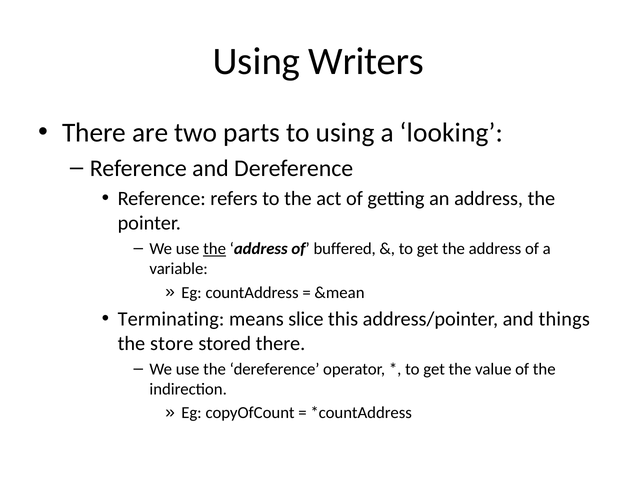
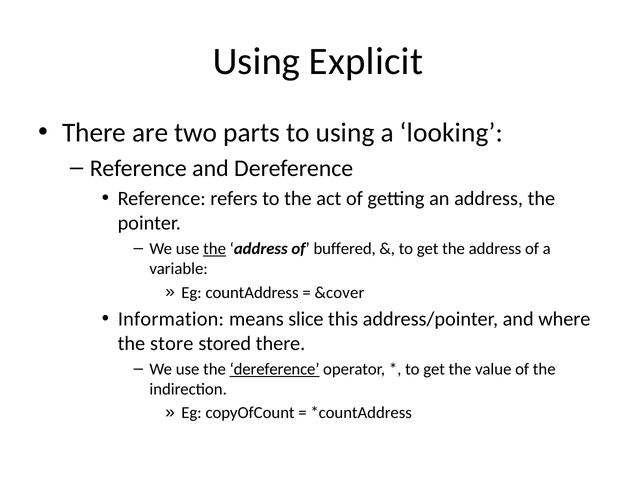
Writers: Writers -> Explicit (366, 62)
&mean: &mean -> &cover (339, 292)
Terminating: Terminating -> Information (171, 319)
things: things -> where (564, 319)
dereference underline: none -> present (275, 369)
